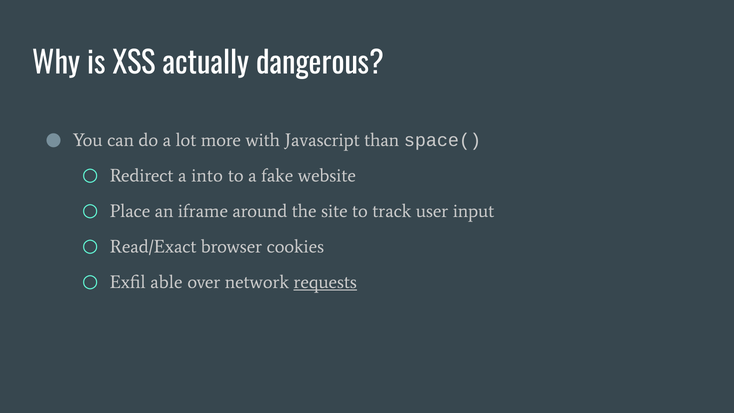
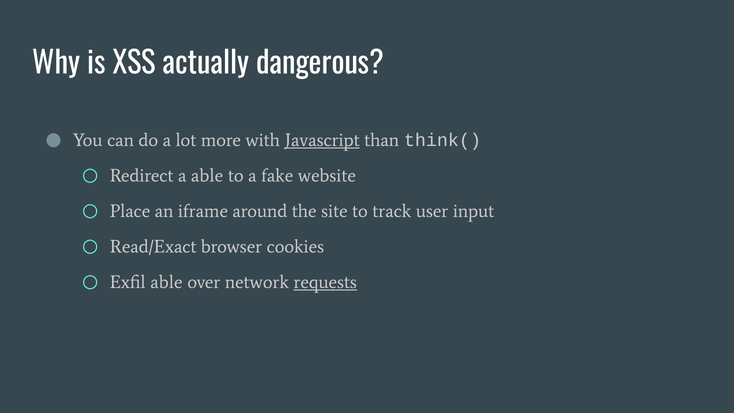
Javascript underline: none -> present (322, 140)
space(: space( -> think( (442, 140)
a into: into -> able (207, 176)
